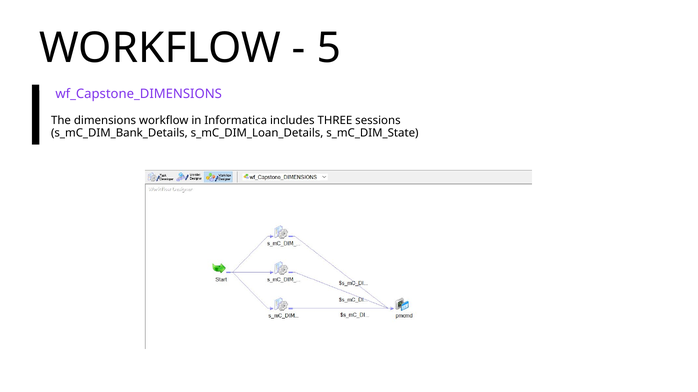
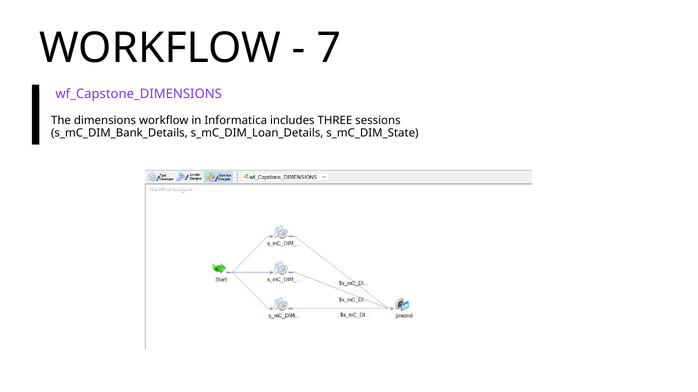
5: 5 -> 7 (329, 48)
